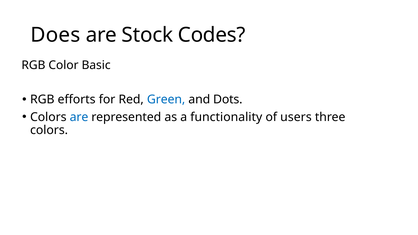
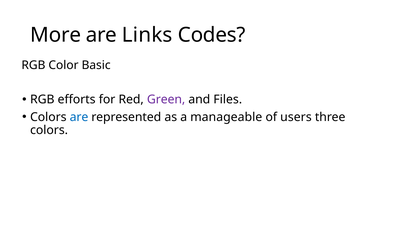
Does: Does -> More (56, 35)
Stock: Stock -> Links (147, 35)
Green colour: blue -> purple (166, 100)
Dots: Dots -> Files (228, 100)
functionality: functionality -> manageable (226, 117)
